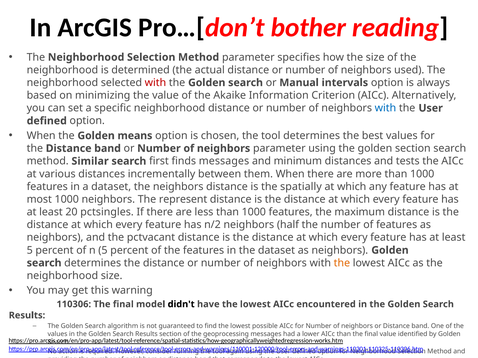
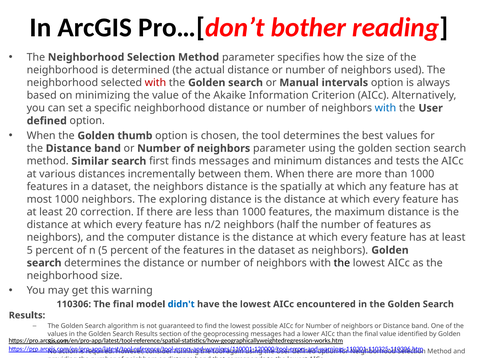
means: means -> thumb (135, 136)
represent: represent -> exploring (183, 200)
pctsingles: pctsingles -> correction (107, 212)
pctvacant: pctvacant -> computer (151, 238)
the colour: orange -> black (342, 263)
didn't colour: black -> blue (181, 305)
